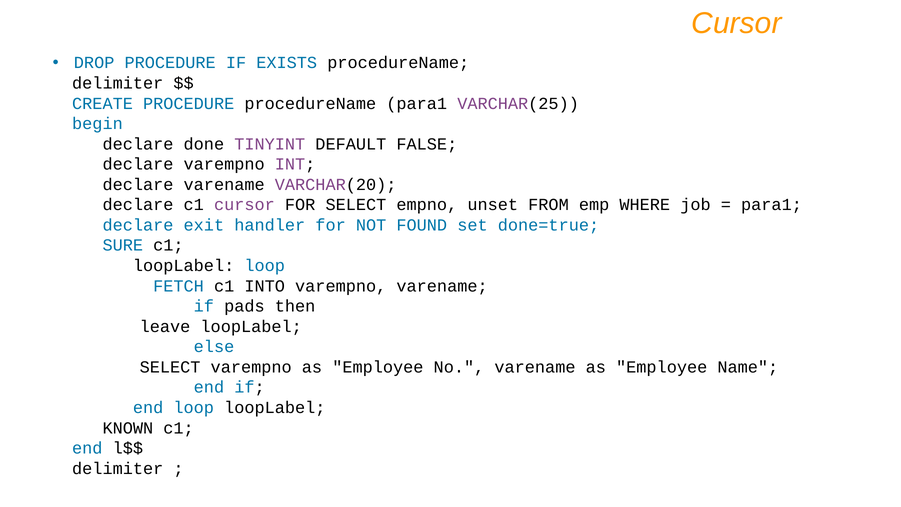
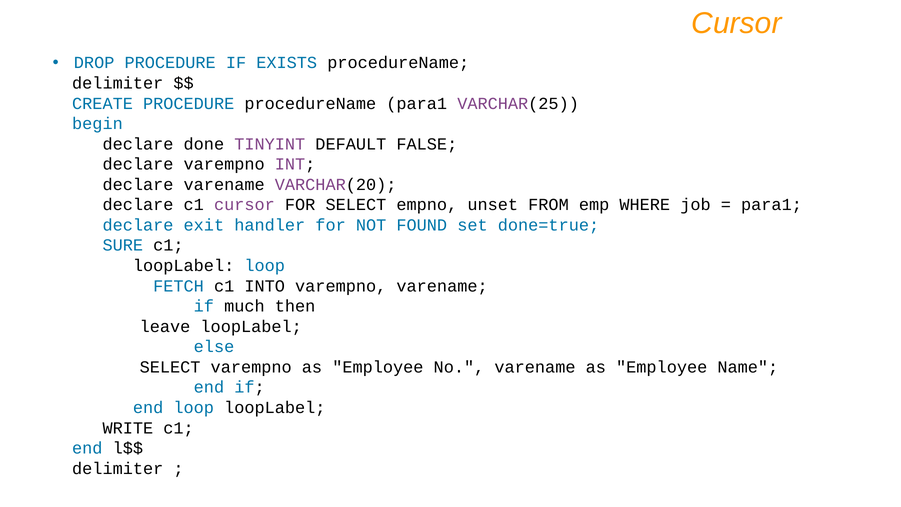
pads: pads -> much (244, 306)
KNOWN: KNOWN -> WRITE (128, 428)
